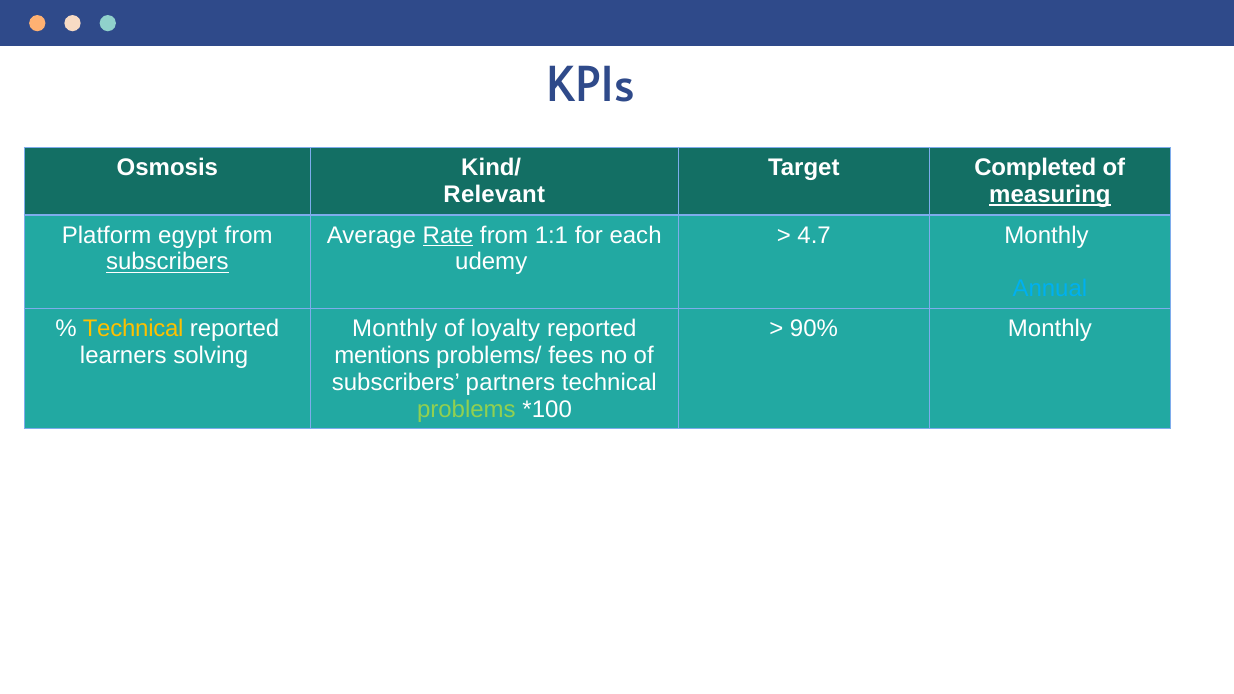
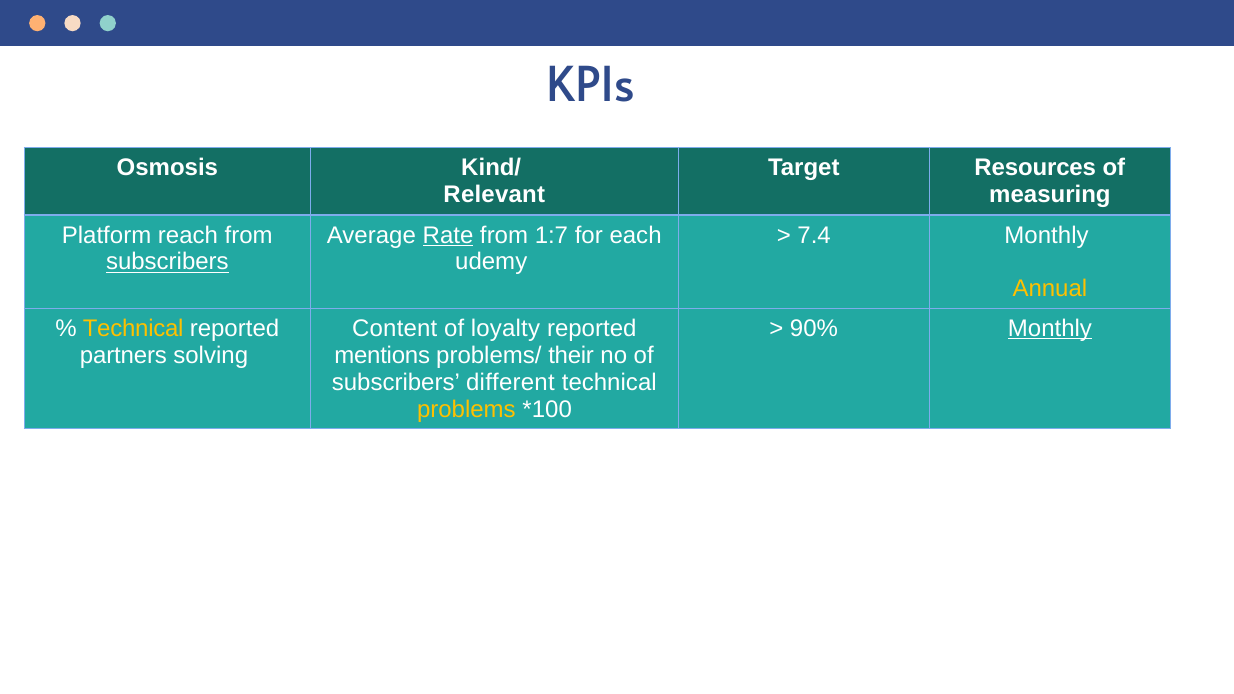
Completed: Completed -> Resources (1035, 168)
measuring underline: present -> none (1050, 195)
egypt: egypt -> reach (188, 235)
1:1: 1:1 -> 1:7 (551, 235)
4.7: 4.7 -> 7.4 (814, 235)
Annual colour: light blue -> yellow (1050, 289)
Monthly: Monthly -> Content (395, 328)
Monthly underline: none -> present (1050, 328)
learners: learners -> partners (123, 355)
fees: fees -> their (571, 355)
partners: partners -> different (510, 382)
problems colour: light green -> yellow (466, 409)
